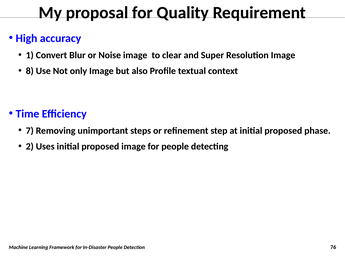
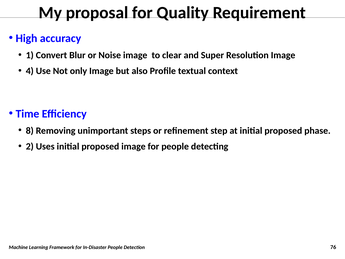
8: 8 -> 4 (30, 71)
7: 7 -> 8 (30, 130)
